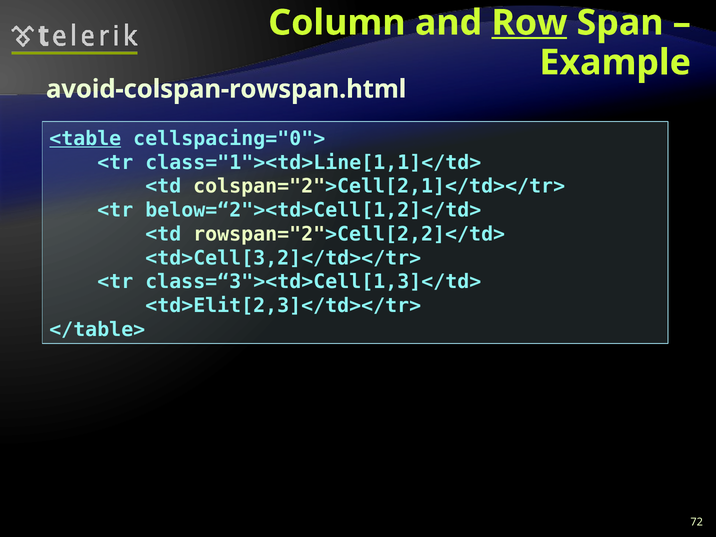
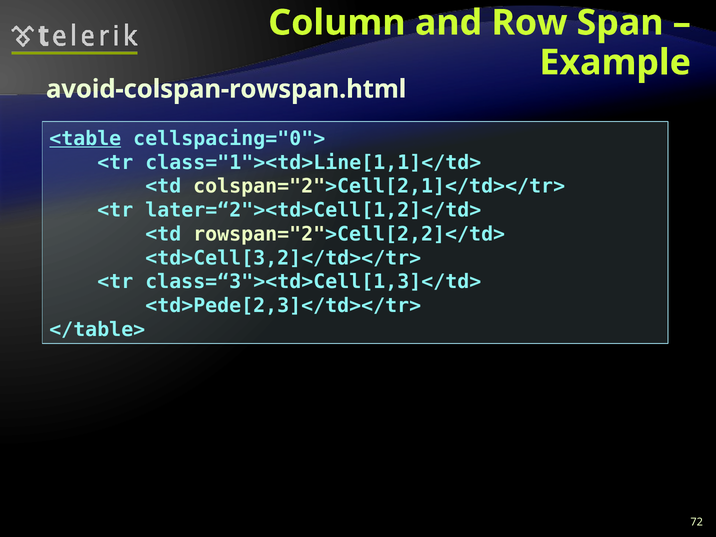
Row underline: present -> none (530, 23)
below=“2"><td>Cell[1,2]</td>: below=“2"><td>Cell[1,2]</td> -> later=“2"><td>Cell[1,2]</td> (313, 210)
<td>Elit[2,3]</td></tr>: <td>Elit[2,3]</td></tr> -> <td>Pede[2,3]</td></tr> (283, 306)
